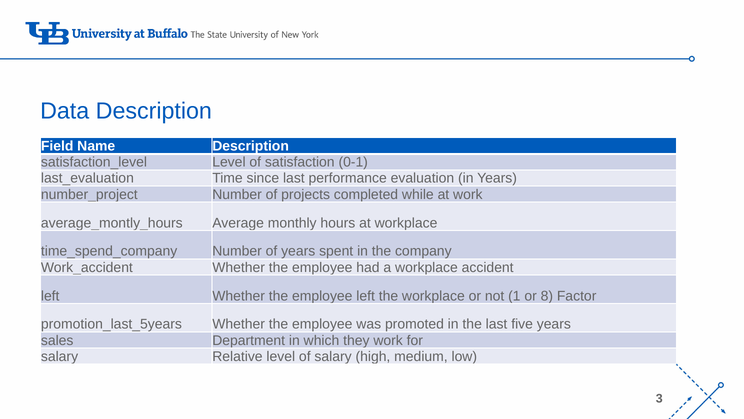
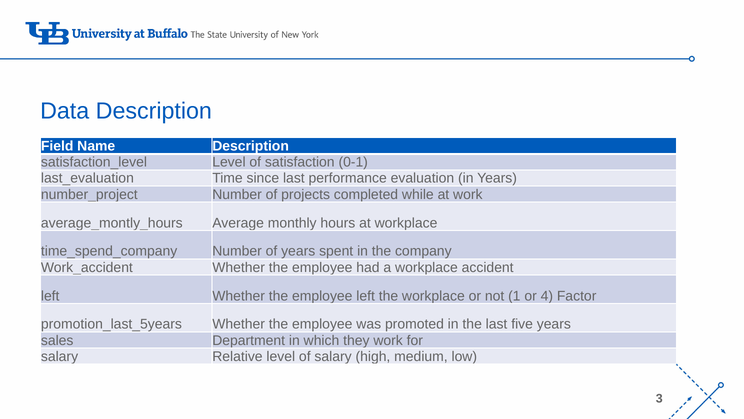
8: 8 -> 4 (547, 296)
